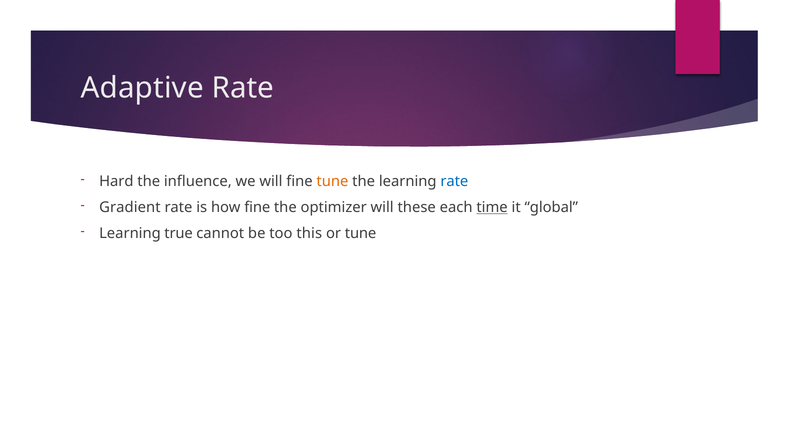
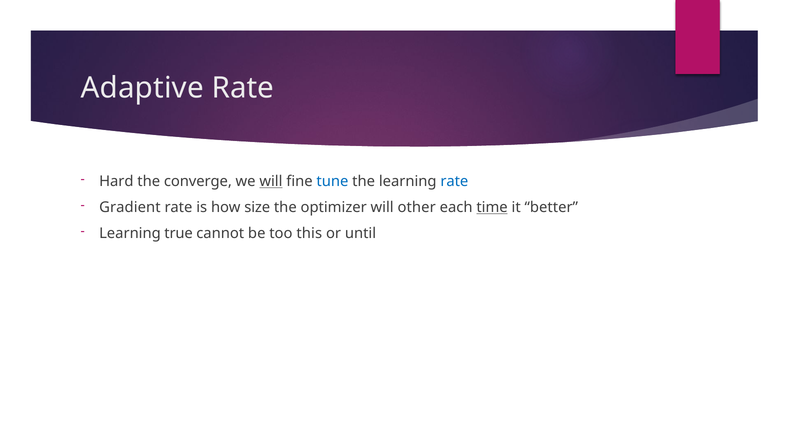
influence: influence -> converge (198, 181)
will underline: none -> present (271, 181)
tune colour: orange -> blue (332, 181)
how fine: fine -> size (257, 207)
these: these -> other (417, 207)
global: global -> better (551, 207)
or tune: tune -> until (361, 233)
